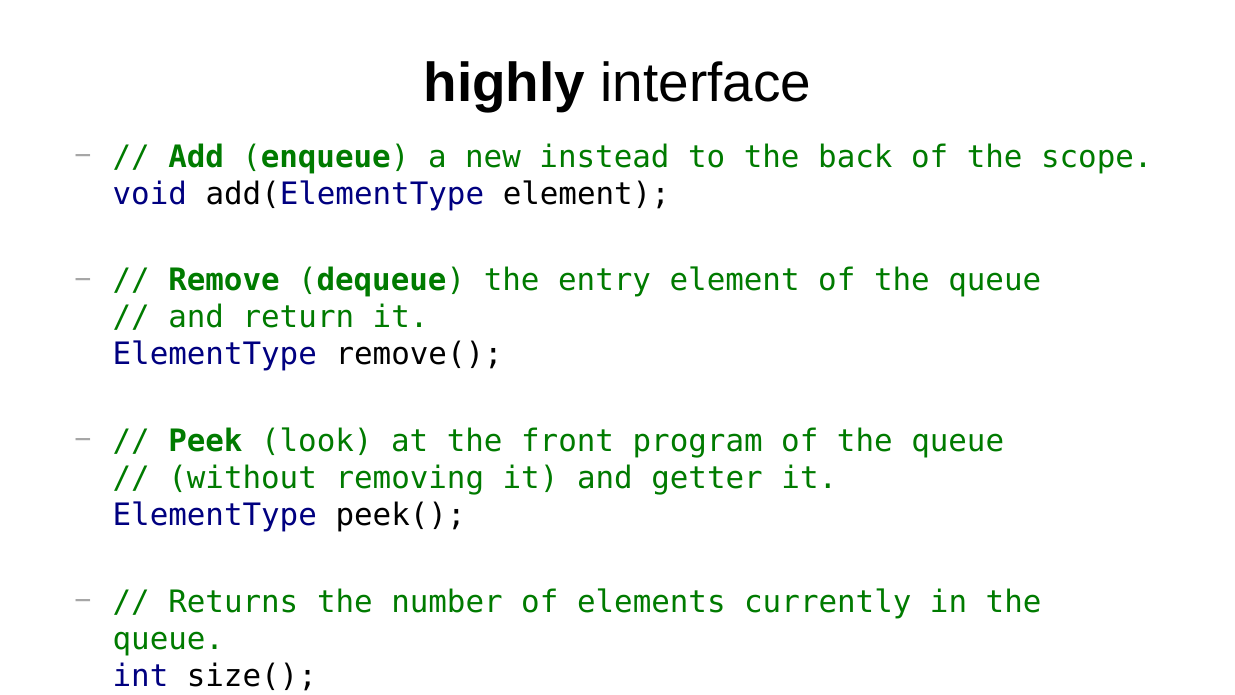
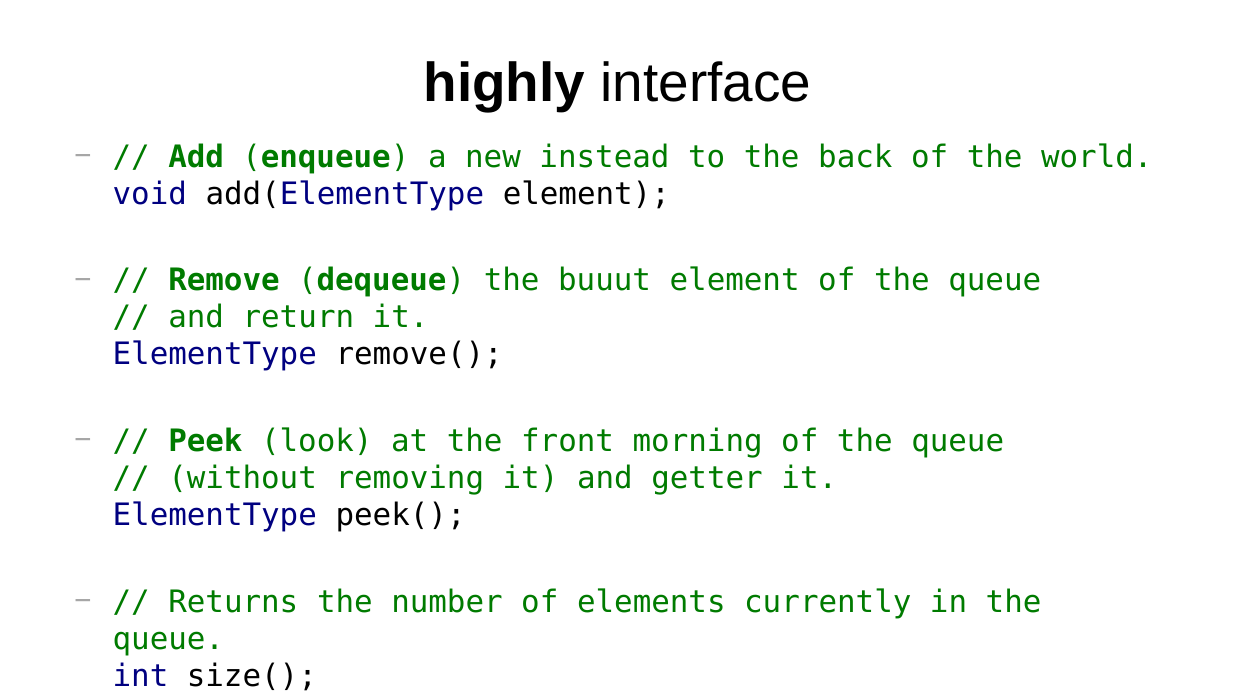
scope: scope -> world (1097, 157)
entry: entry -> buuut (605, 280)
program: program -> morning (698, 441)
